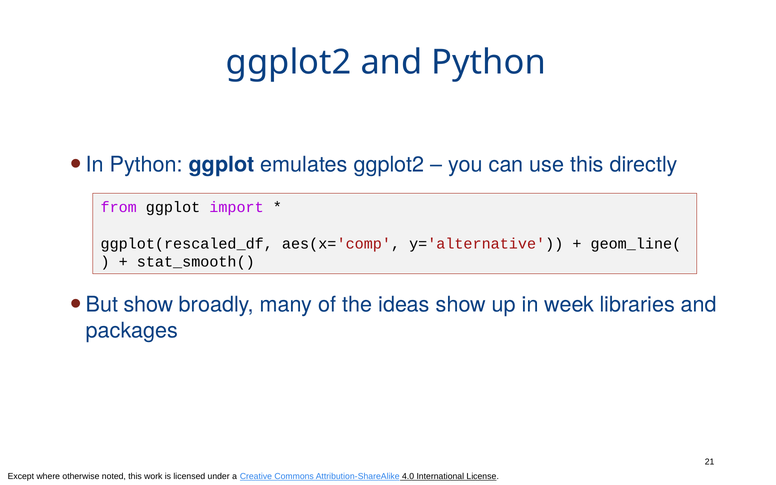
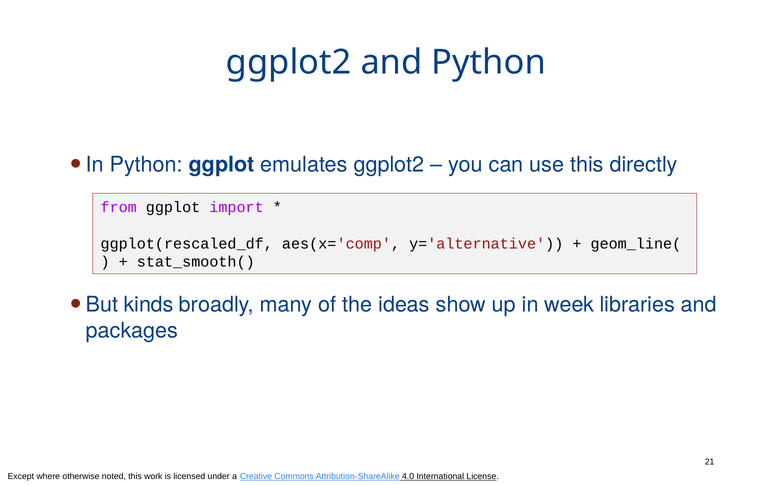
But show: show -> kinds (149, 305)
